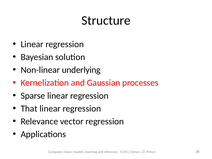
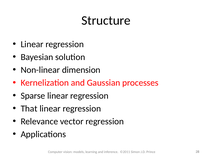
underlying: underlying -> dimension (81, 70)
